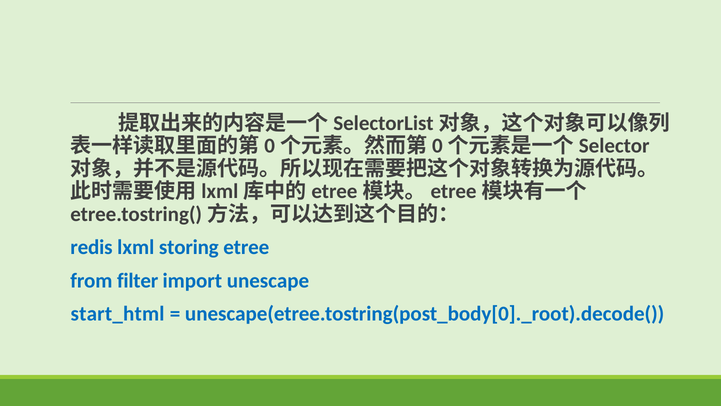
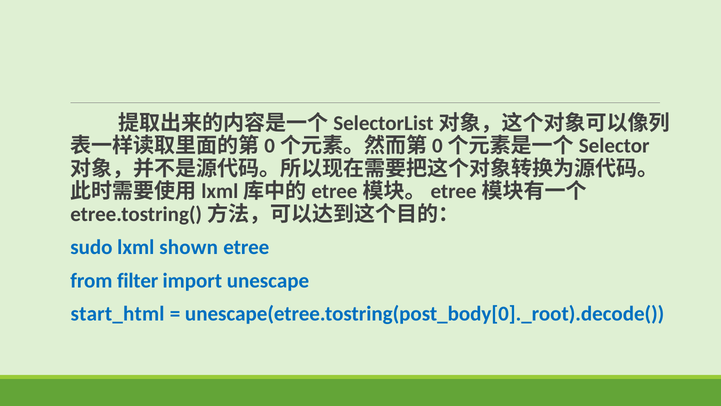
redis: redis -> sudo (91, 247)
storing: storing -> shown (189, 247)
